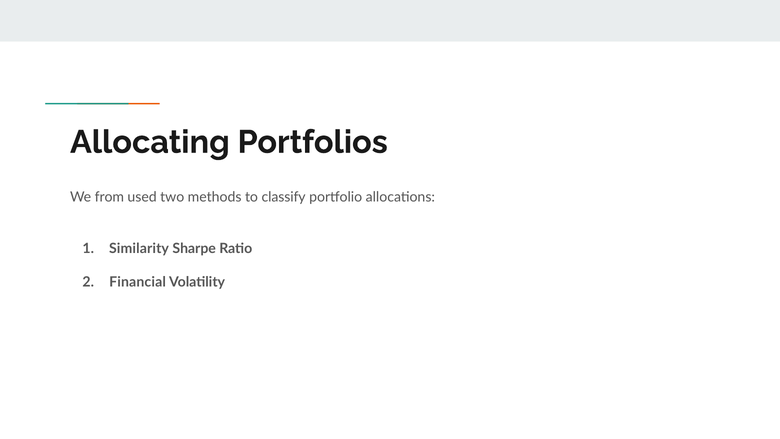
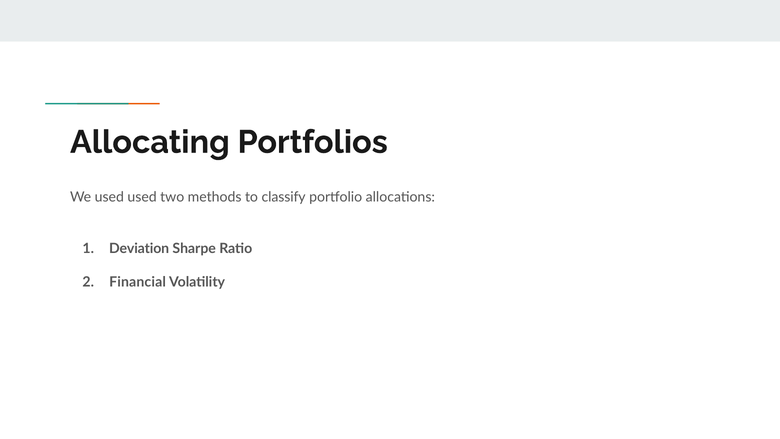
We from: from -> used (109, 197)
Similarity: Similarity -> Deviation (139, 248)
